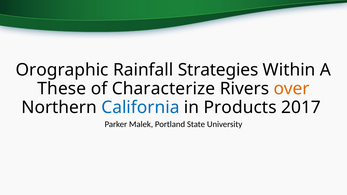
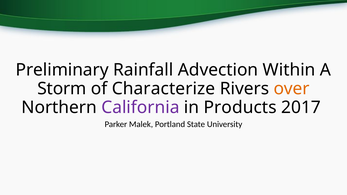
Orographic: Orographic -> Preliminary (62, 70)
Strategies: Strategies -> Advection (218, 70)
These: These -> Storm (62, 89)
California colour: blue -> purple (140, 108)
